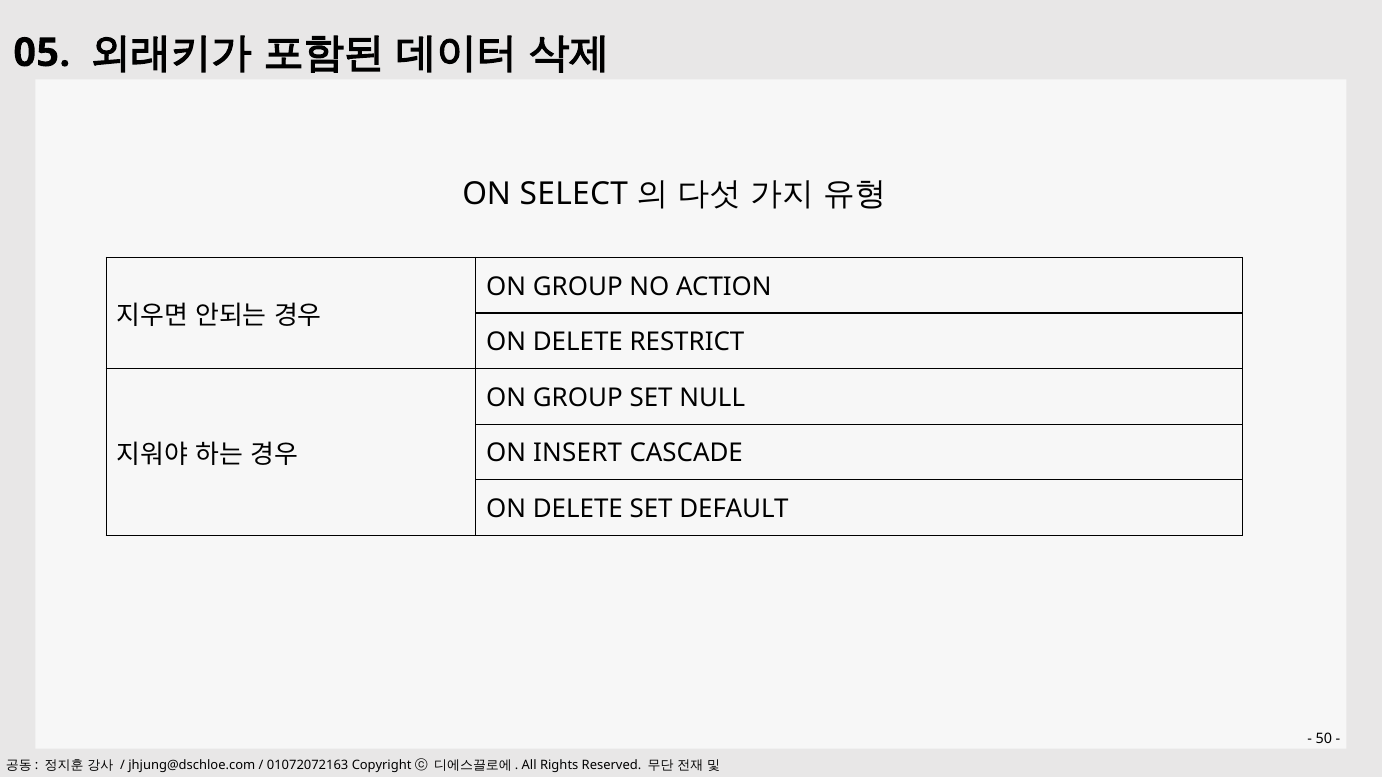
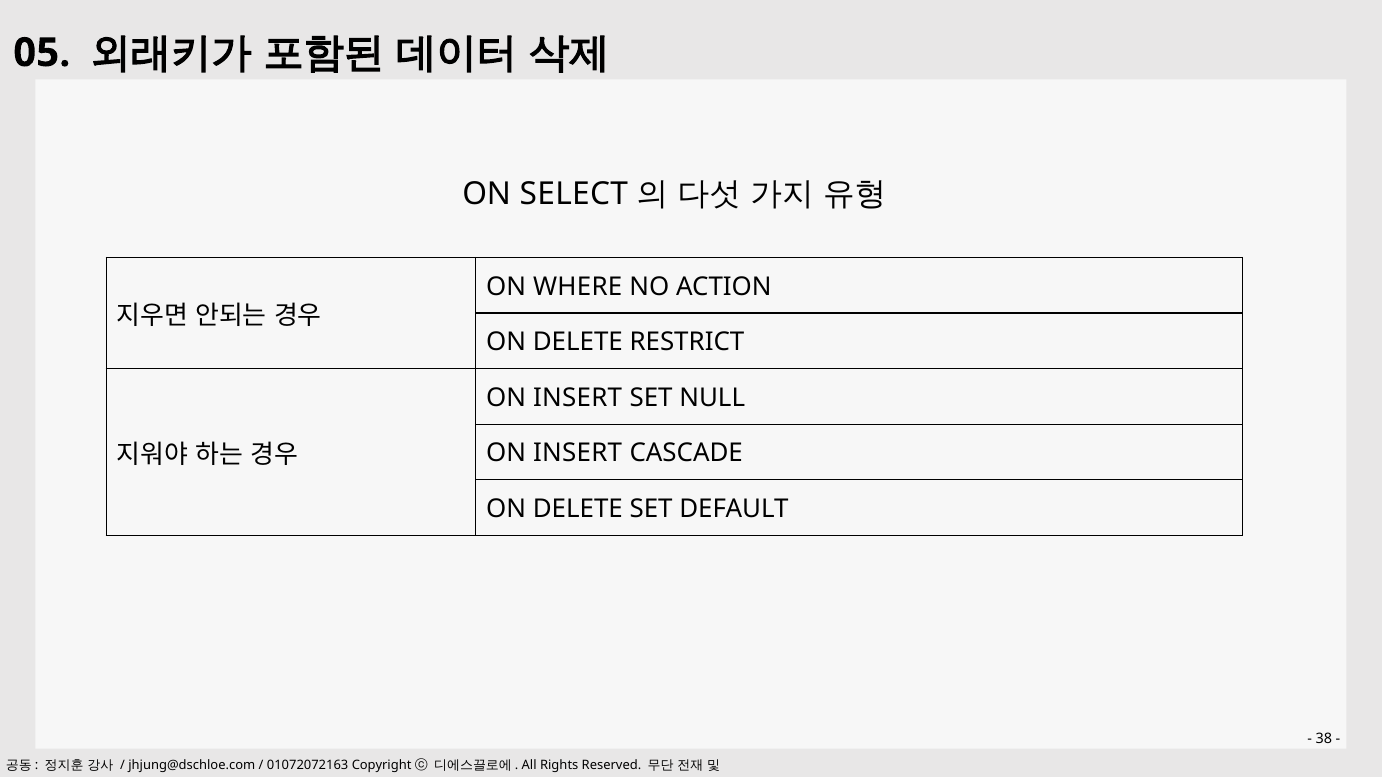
GROUP: GROUP -> WHERE (578, 287)
GROUP: GROUP -> INSERT (578, 398)
50: 50 -> 38 (1324, 739)
